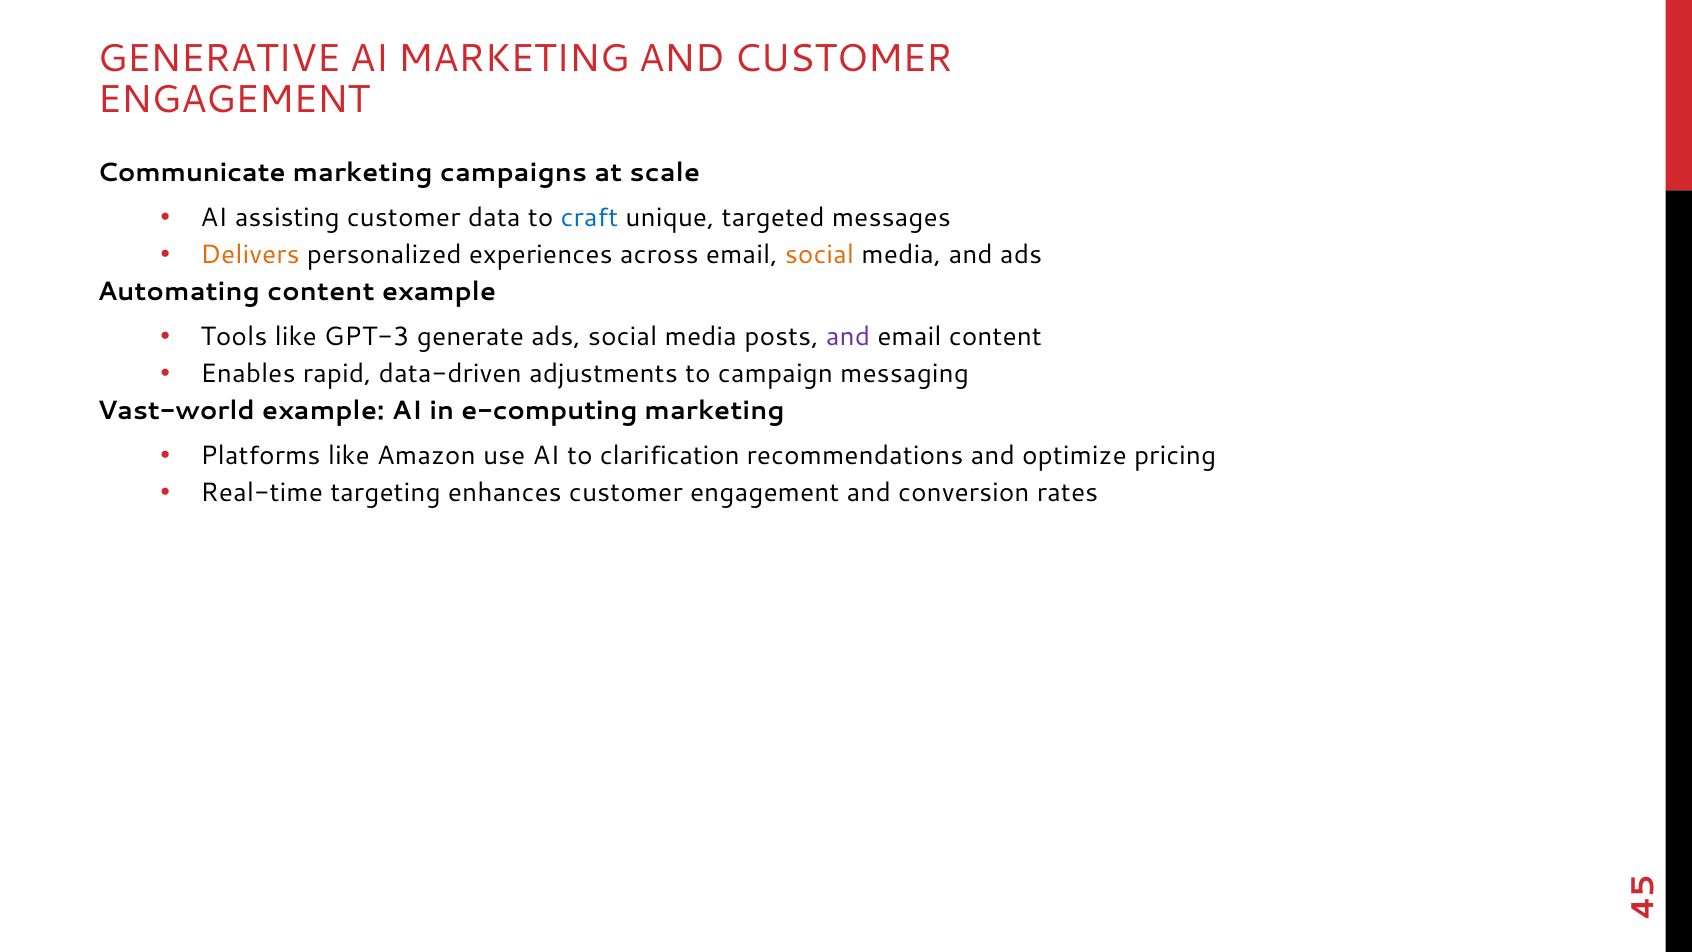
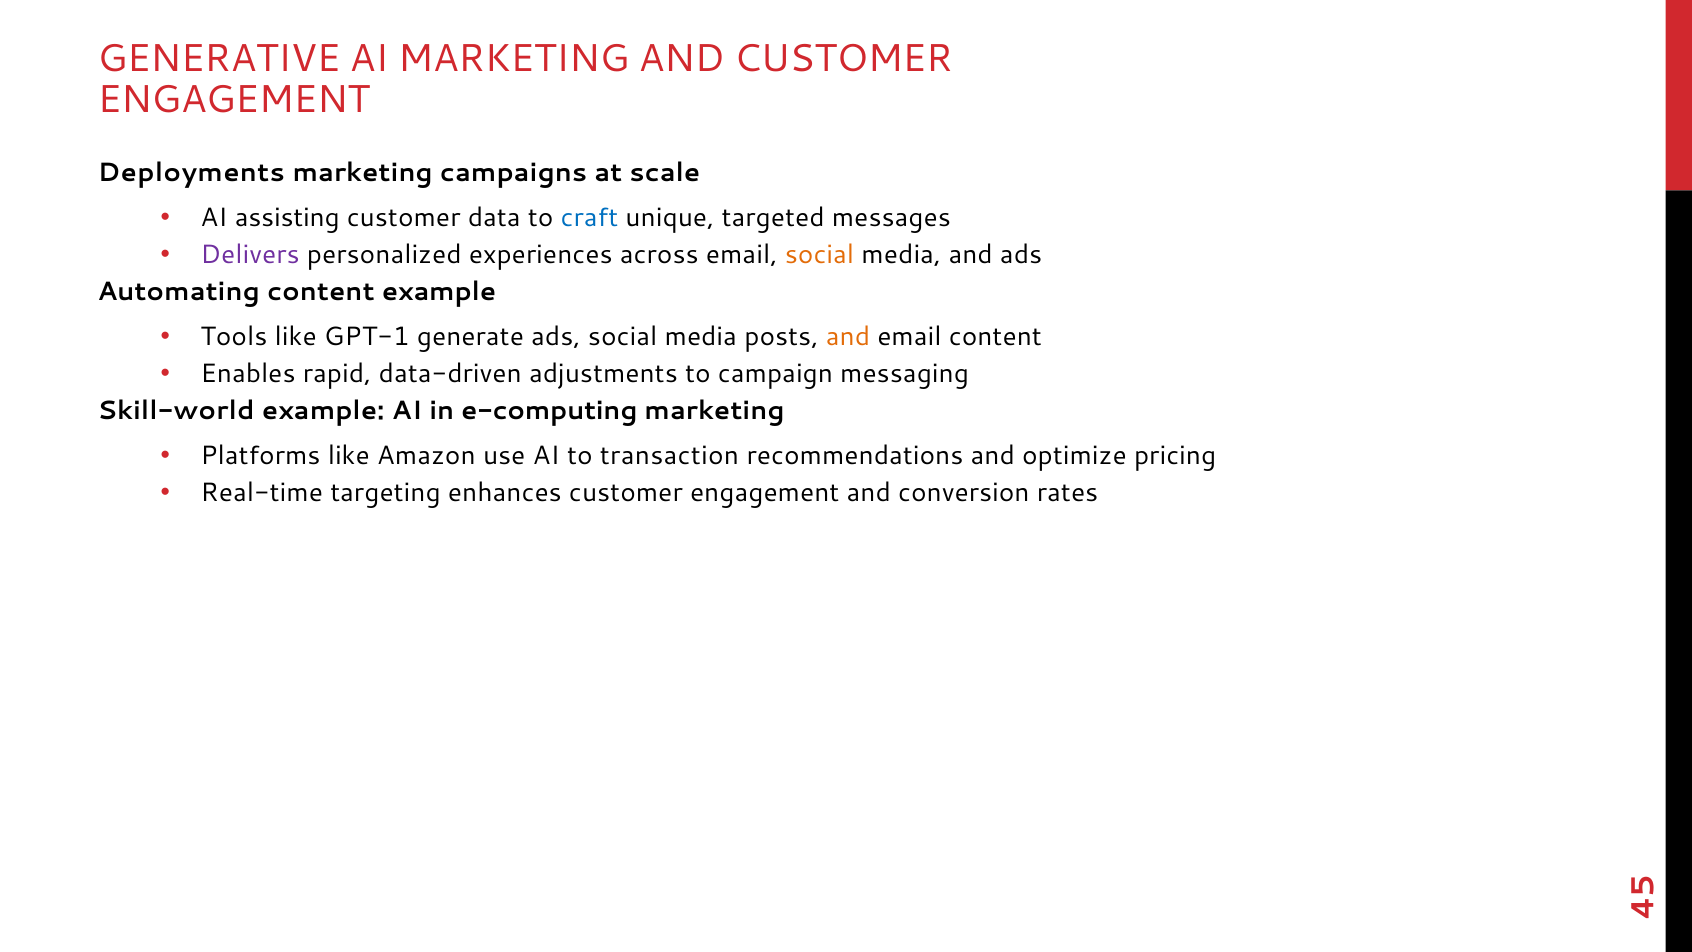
Communicate: Communicate -> Deployments (191, 173)
Delivers colour: orange -> purple (250, 255)
GPT-3: GPT-3 -> GPT-1 (367, 337)
and colour: purple -> orange (848, 337)
Vast-world: Vast-world -> Skill-world (176, 411)
clarification: clarification -> transaction (670, 456)
